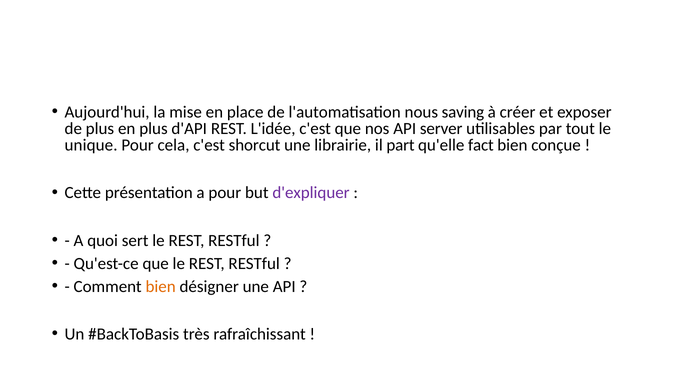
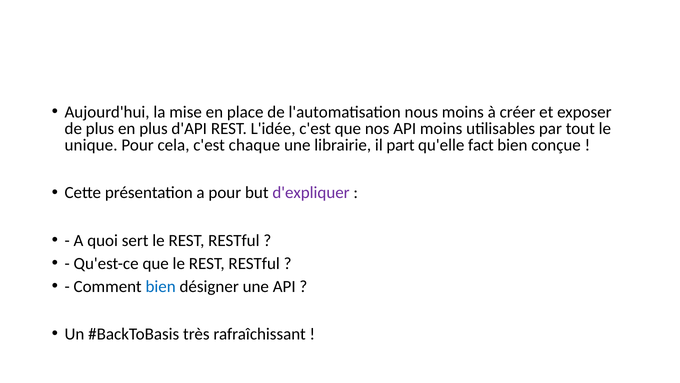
nous saving: saving -> moins (463, 112)
API server: server -> moins (441, 128)
shorcut: shorcut -> chaque (254, 145)
bien colour: orange -> blue (161, 286)
